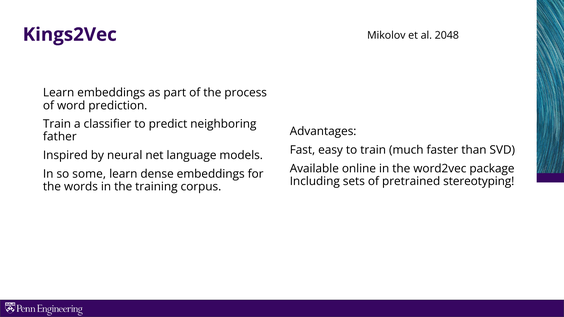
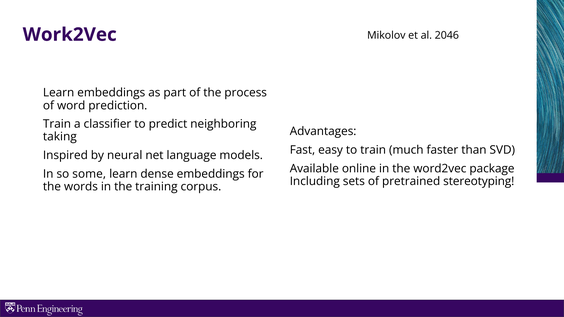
Kings2Vec: Kings2Vec -> Work2Vec (70, 35)
2048: 2048 -> 2046 (447, 35)
father: father -> taking (60, 137)
